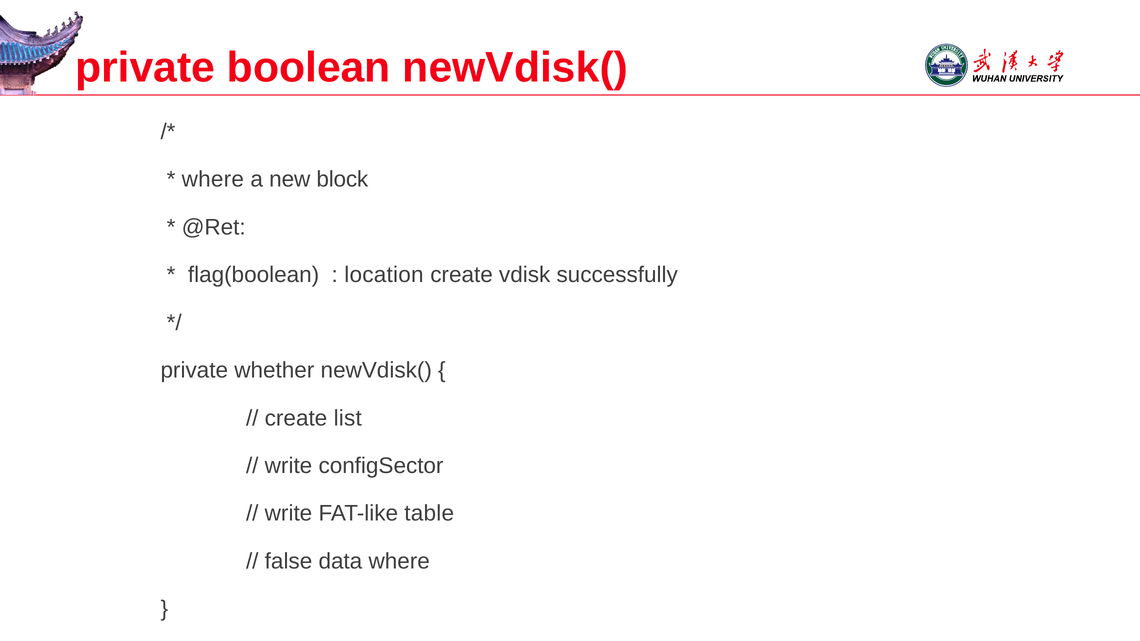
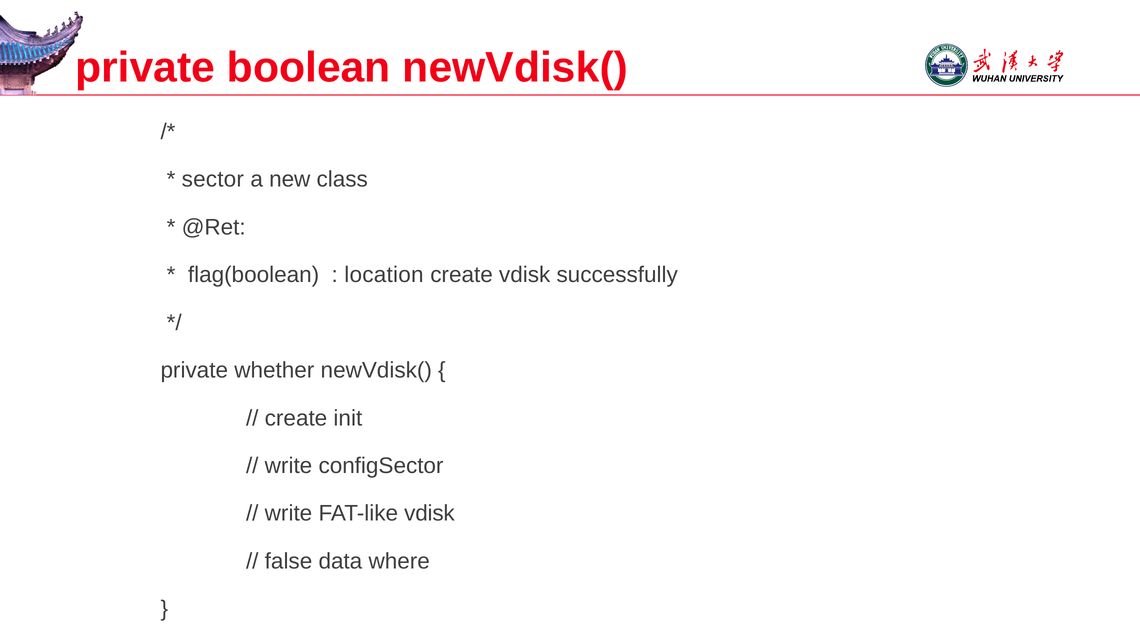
where: where -> sector (213, 180)
block: block -> class (342, 180)
list: list -> init (348, 418)
FAT-like table: table -> vdisk (429, 514)
